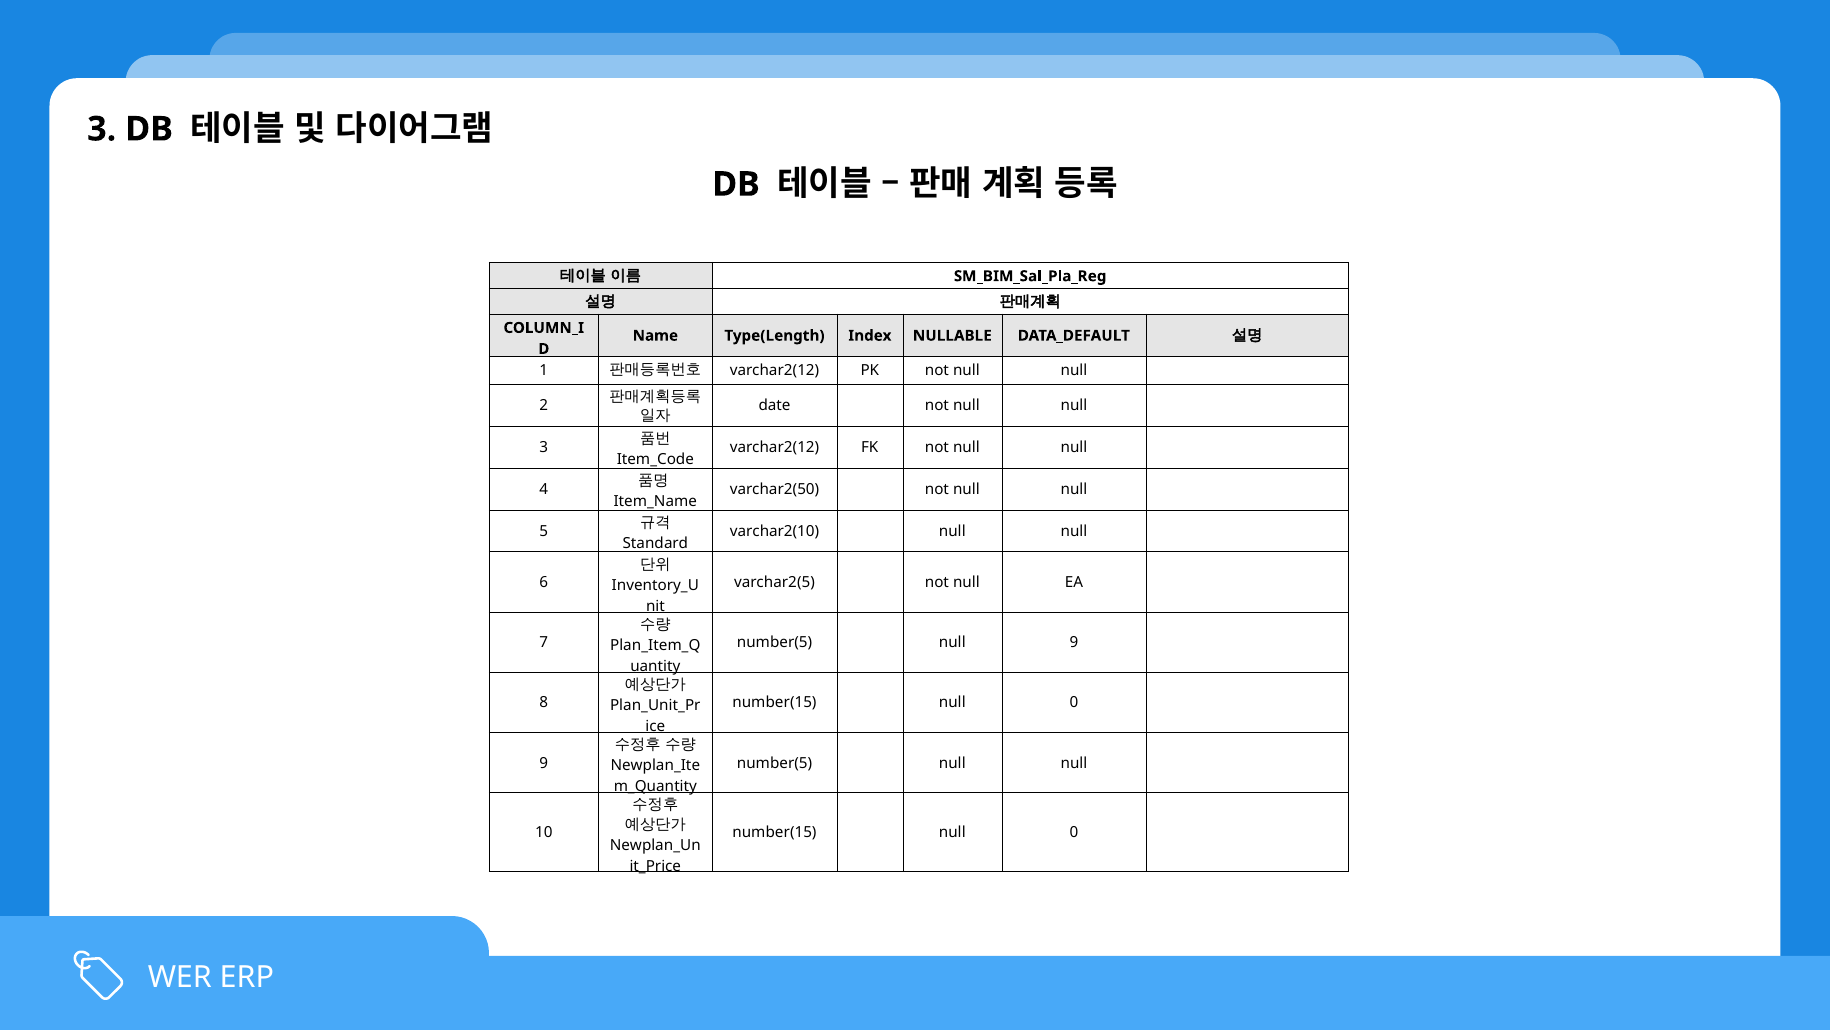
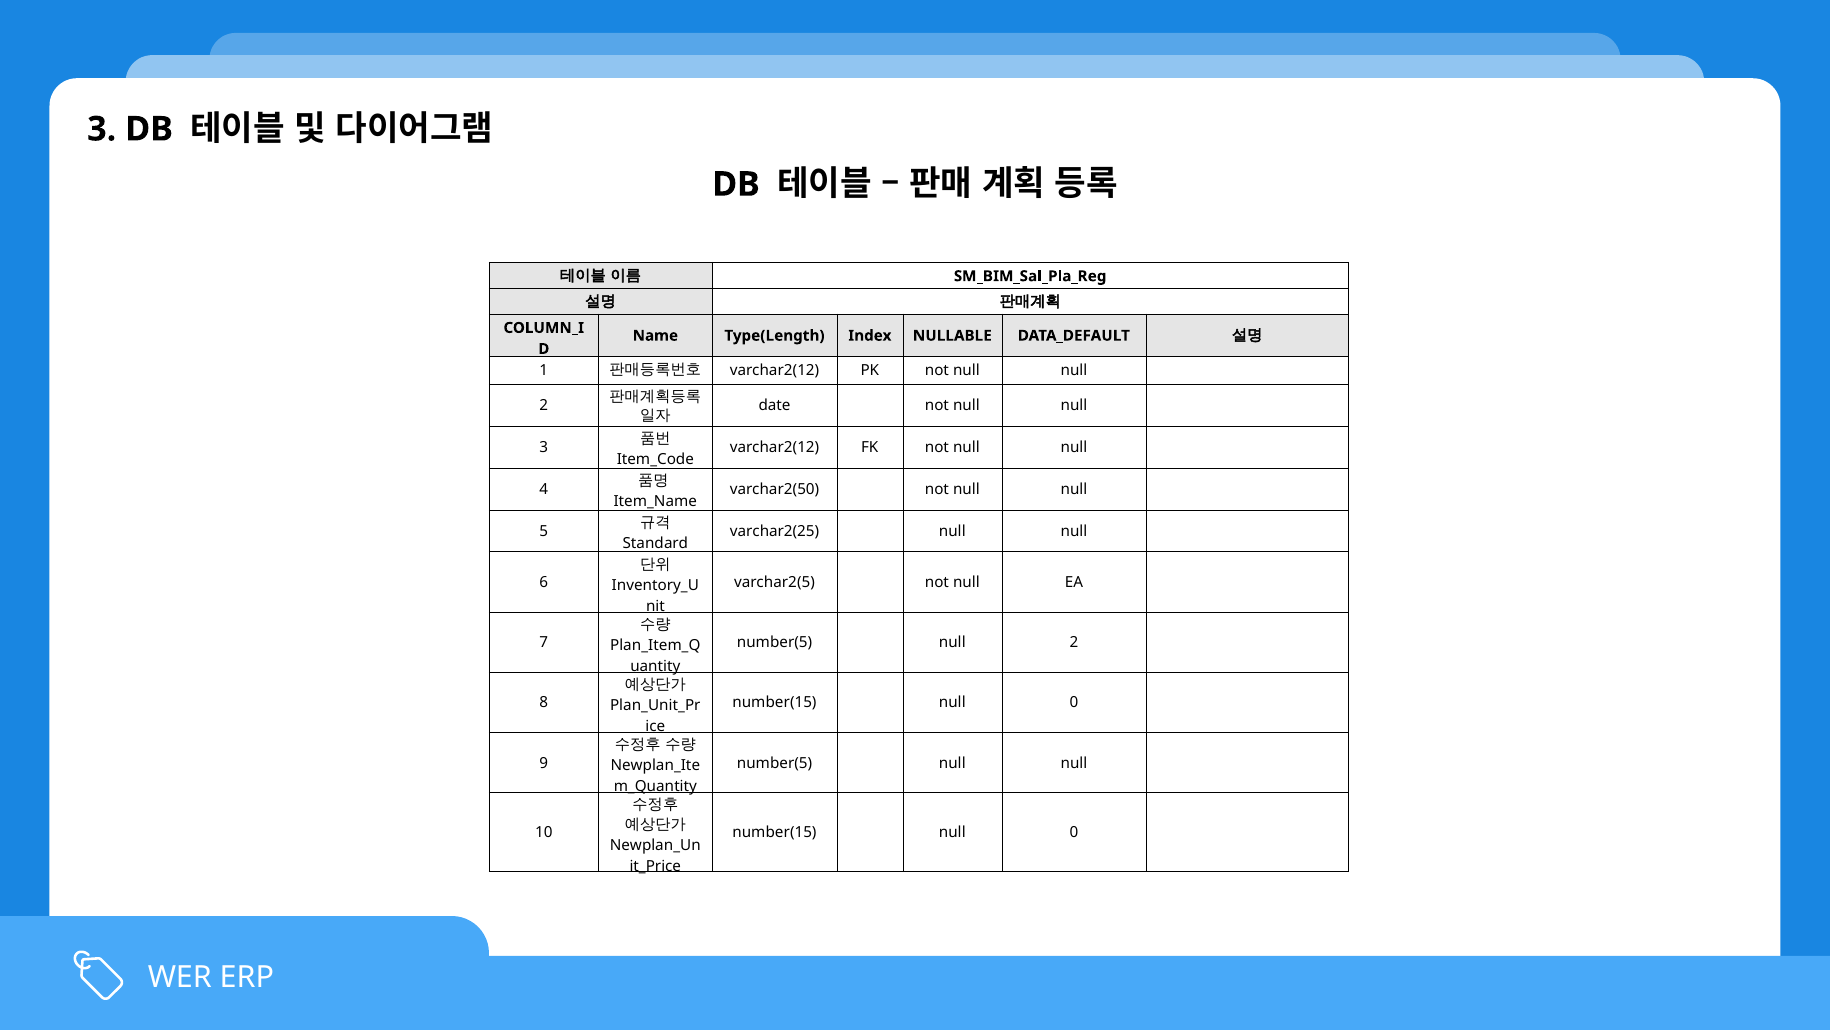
varchar2(10: varchar2(10 -> varchar2(25 (775, 531)
number(5 null 9: 9 -> 2 (1074, 642)
